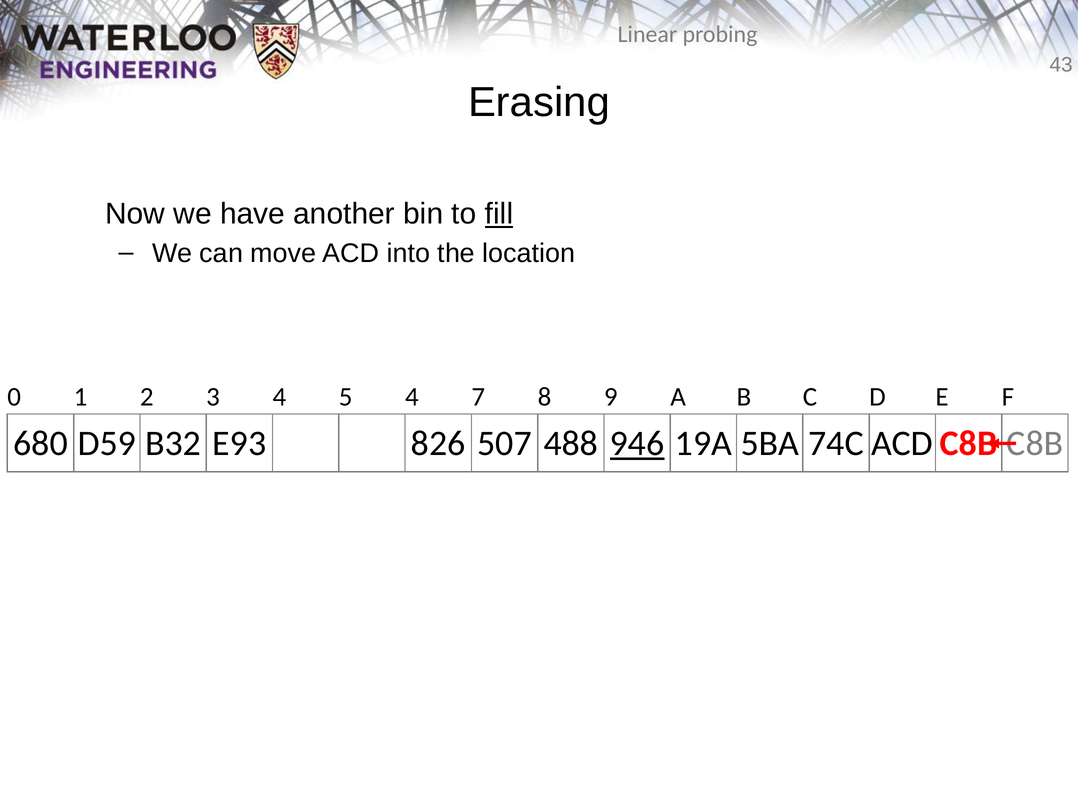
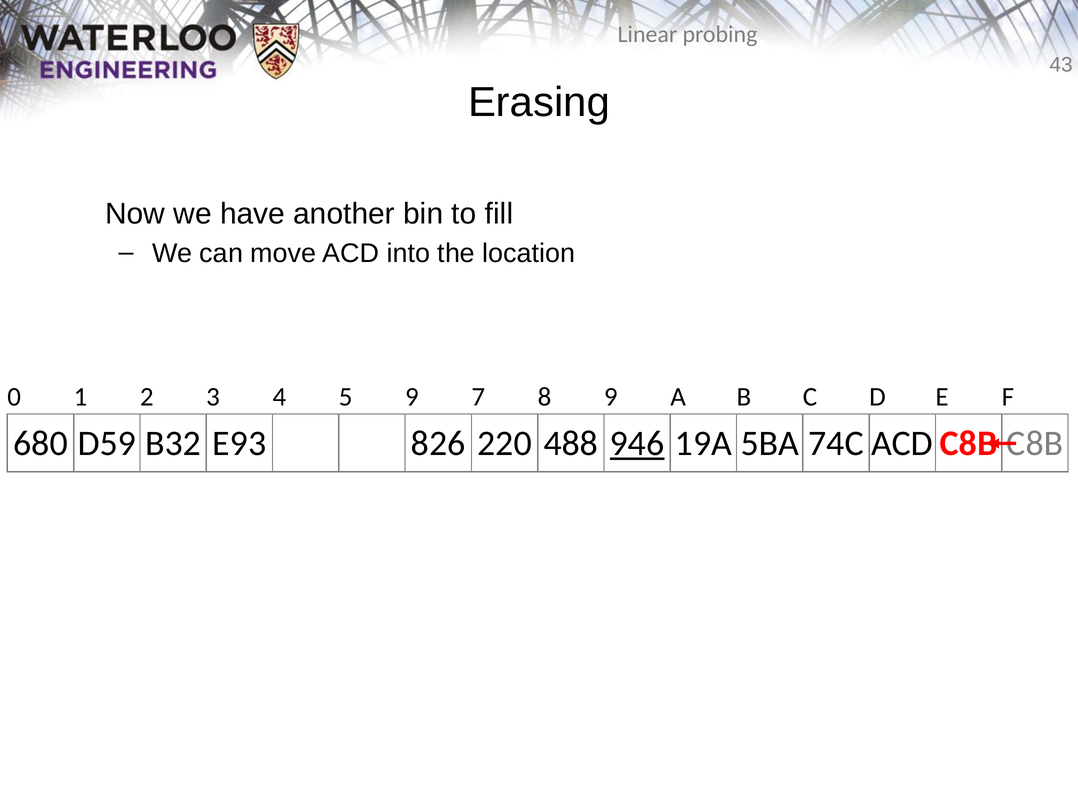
fill underline: present -> none (499, 214)
5 4: 4 -> 9 (412, 397)
507: 507 -> 220 (505, 444)
